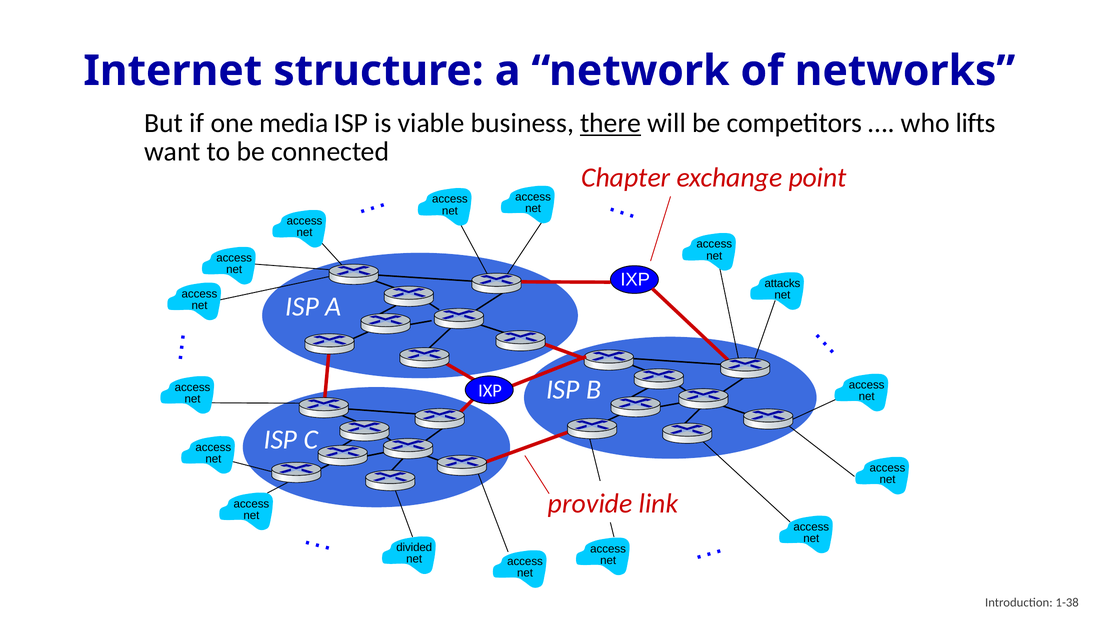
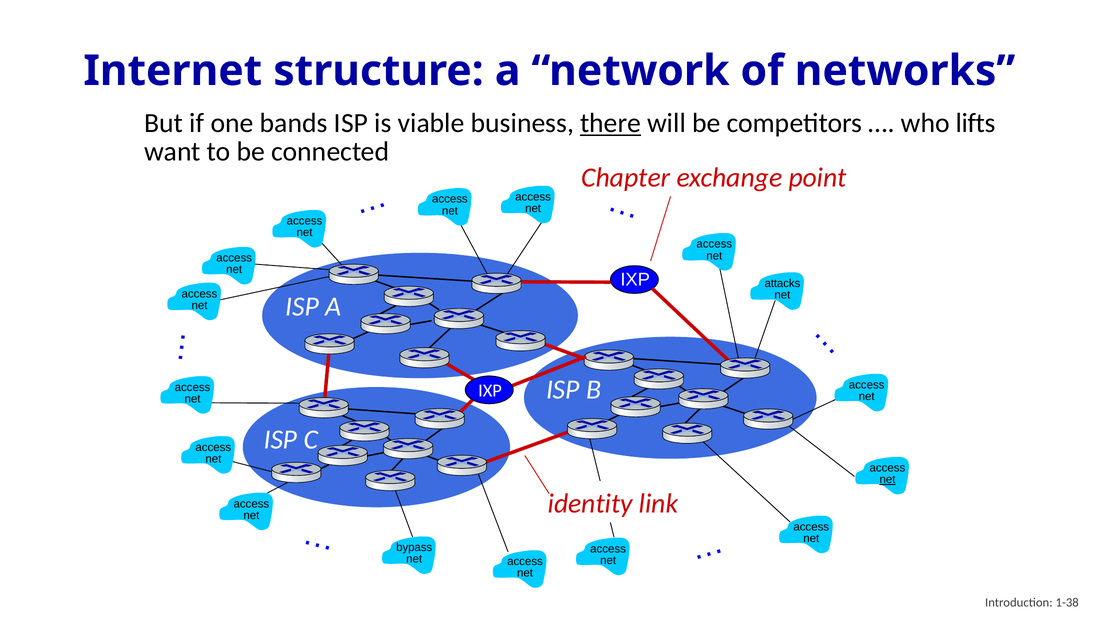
media: media -> bands (294, 123)
net underline: none -> present (887, 480)
provide: provide -> identity (590, 504)
divided: divided -> bypass (414, 548)
